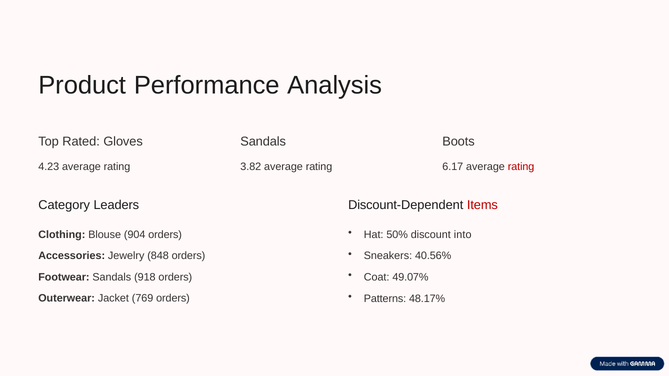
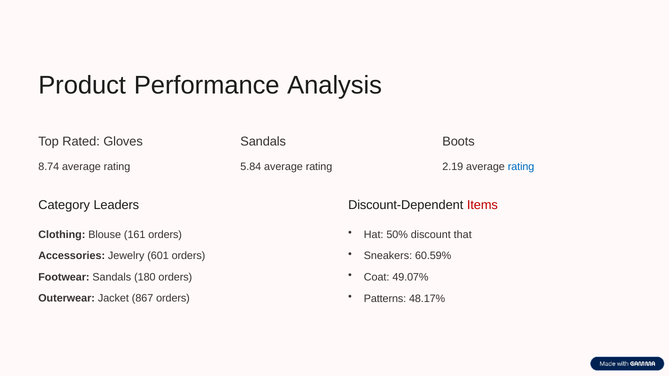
4.23: 4.23 -> 8.74 (49, 167)
3.82: 3.82 -> 5.84 (251, 167)
6.17: 6.17 -> 2.19 (453, 167)
rating colour: red -> blue (521, 167)
into: into -> that (463, 235)
904: 904 -> 161 (135, 235)
40.56%: 40.56% -> 60.59% (433, 256)
848: 848 -> 601 (158, 256)
918: 918 -> 180 (145, 277)
769: 769 -> 867 (143, 299)
